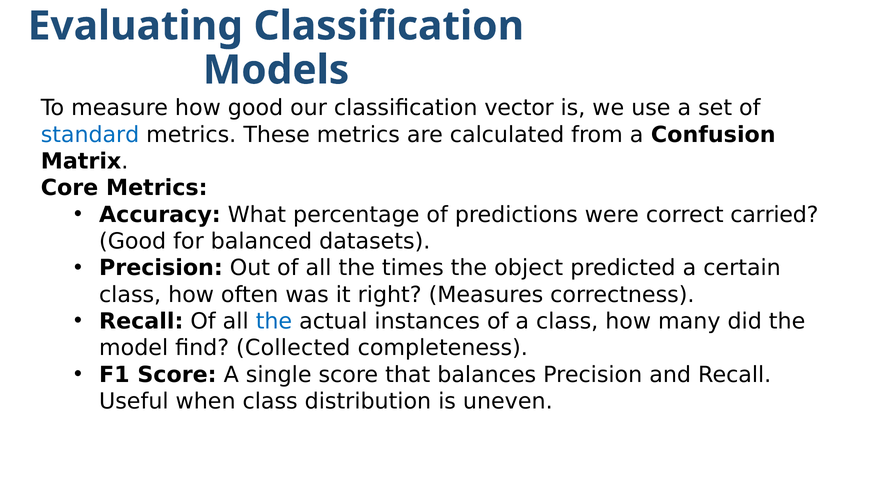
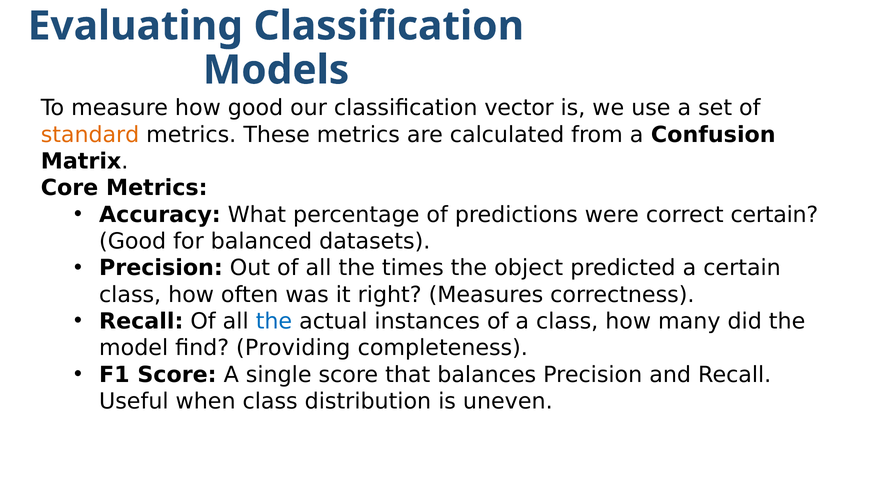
standard colour: blue -> orange (90, 135)
correct carried: carried -> certain (774, 214)
Collected: Collected -> Providing (293, 348)
